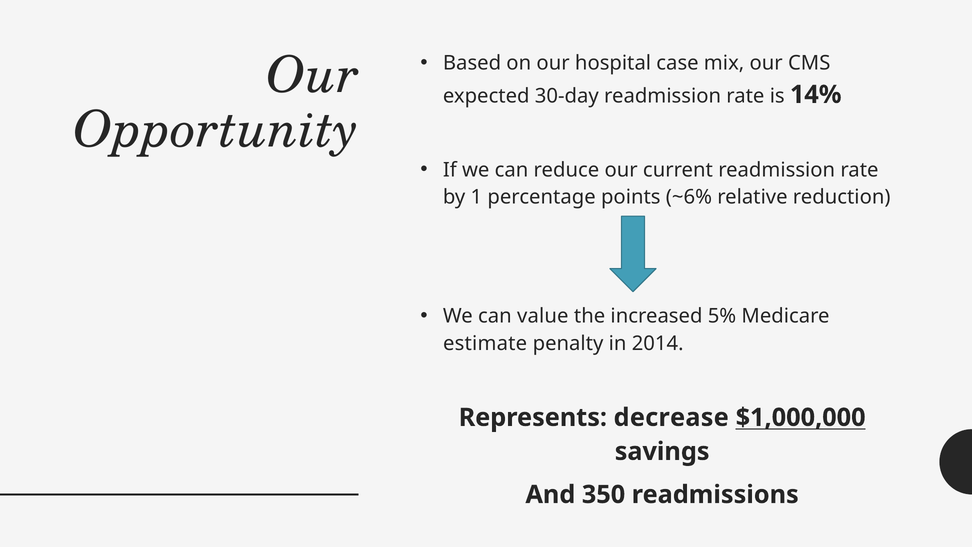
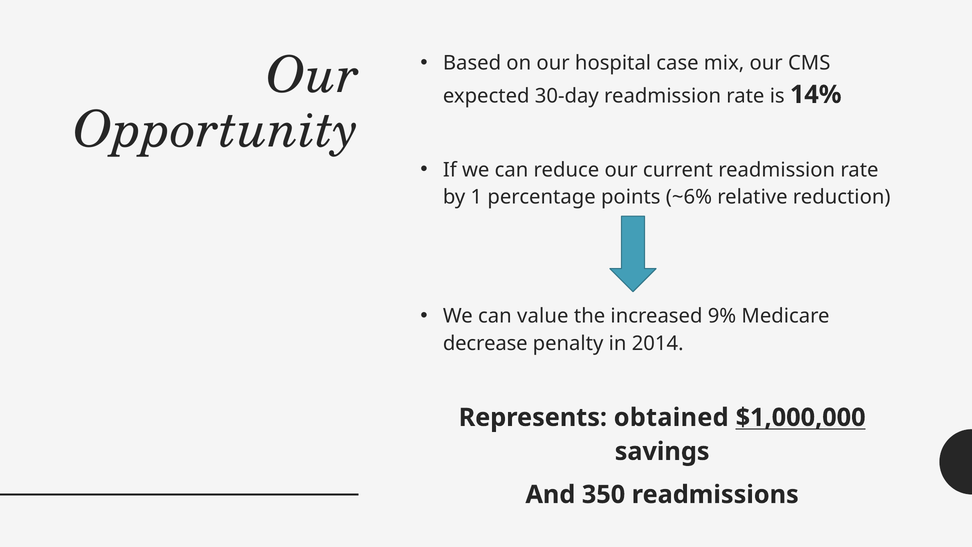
5%: 5% -> 9% (722, 316)
estimate: estimate -> decrease (485, 343)
decrease: decrease -> obtained (671, 417)
